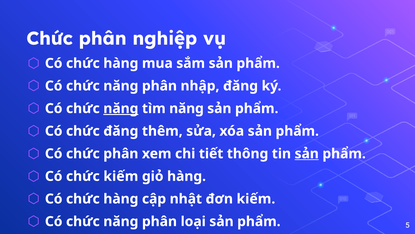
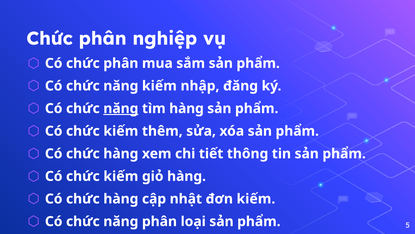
hàng: hàng -> phân (121, 63)
phân: phân -> kiếm (159, 86)
tìm năng: năng -> hàng (186, 108)
đăng: đăng -> kiếm (121, 131)
phân: phân -> hàng (121, 153)
sản underline: present -> none (307, 153)
